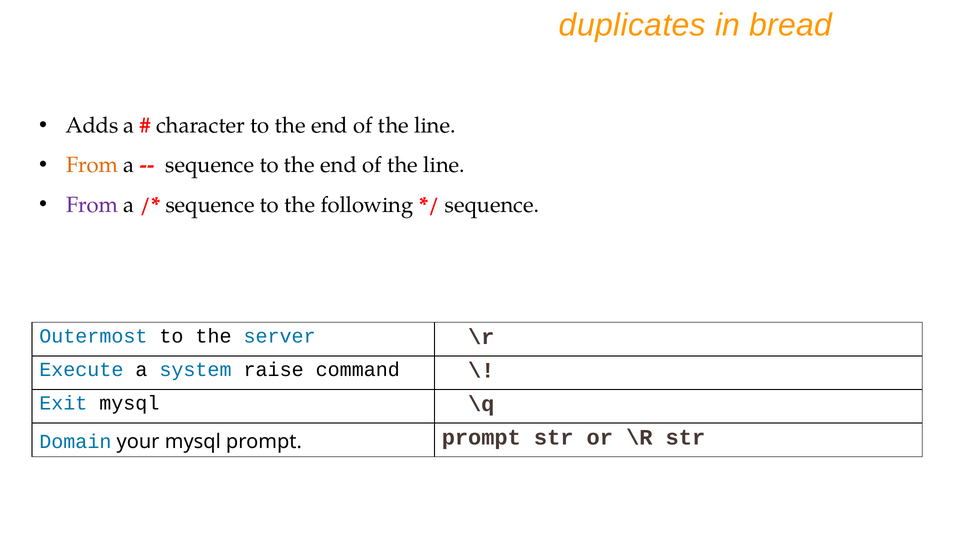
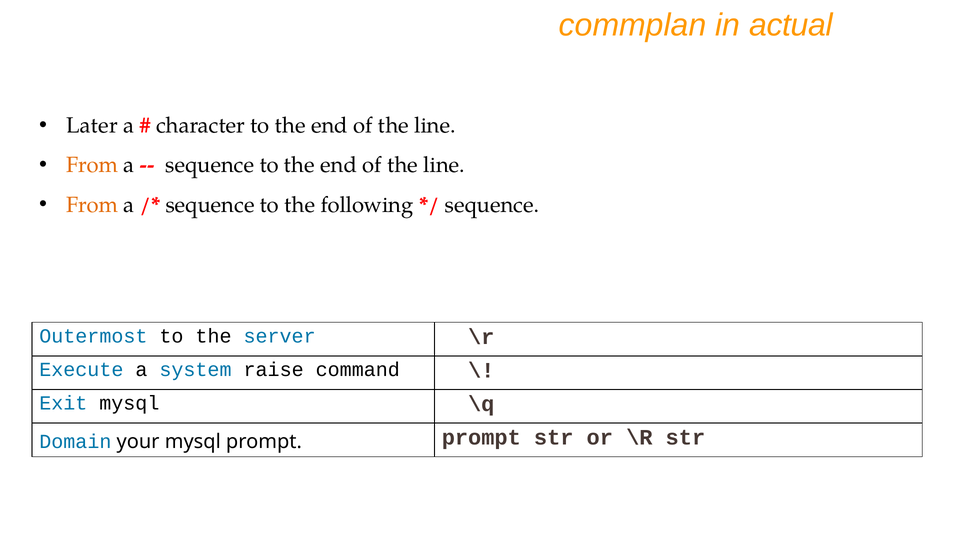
duplicates: duplicates -> commplan (633, 25)
bread: bread -> actual (791, 25)
Adds: Adds -> Later (92, 126)
From colour: purple -> orange (92, 205)
